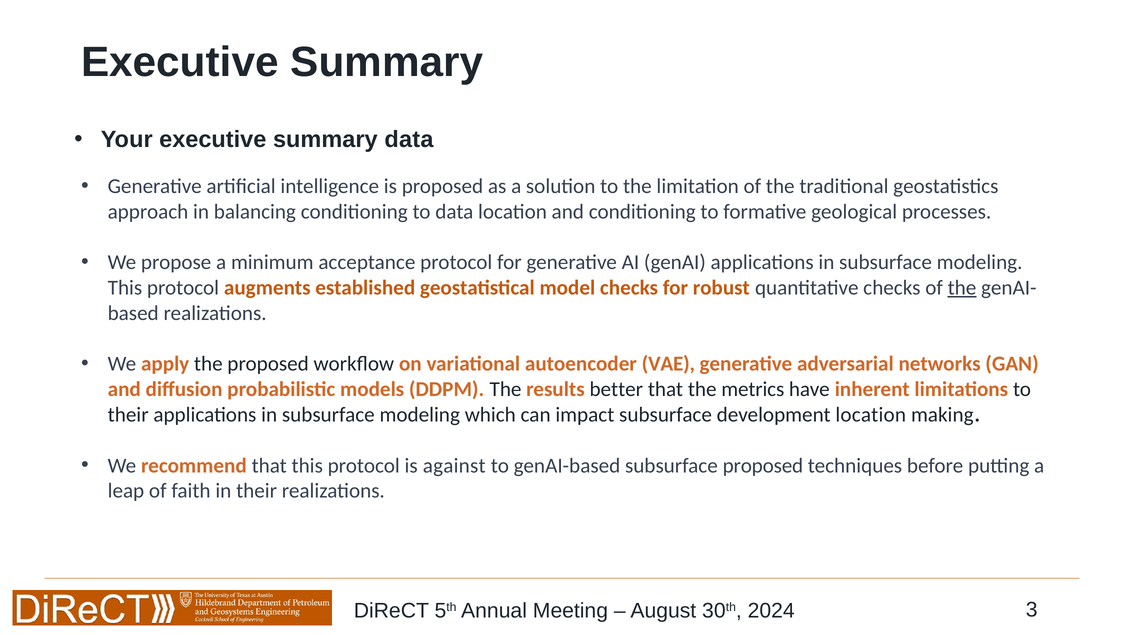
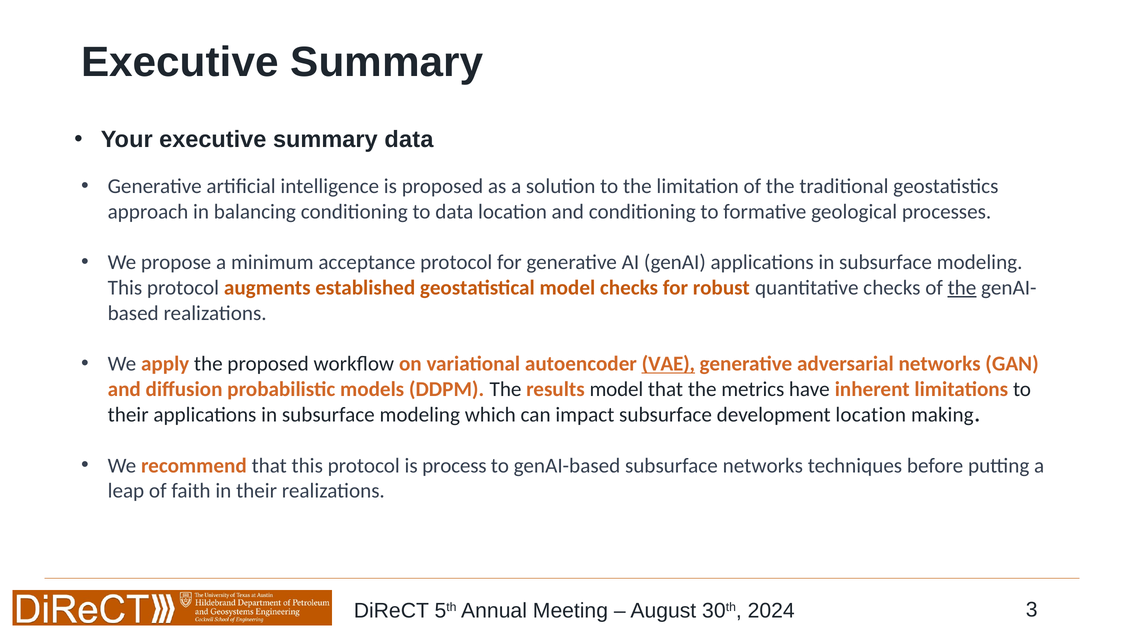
VAE underline: none -> present (668, 364)
results better: better -> model (616, 389)
against: against -> process (454, 466)
subsurface proposed: proposed -> networks (763, 466)
